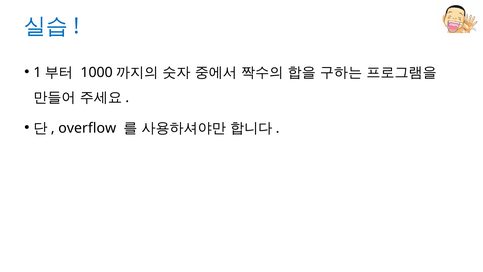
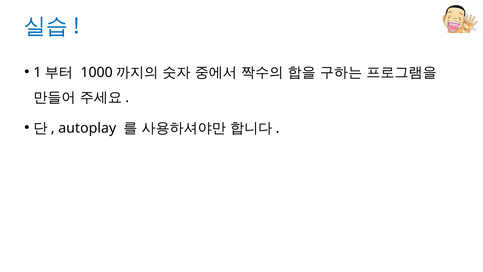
overflow: overflow -> autoplay (87, 128)
